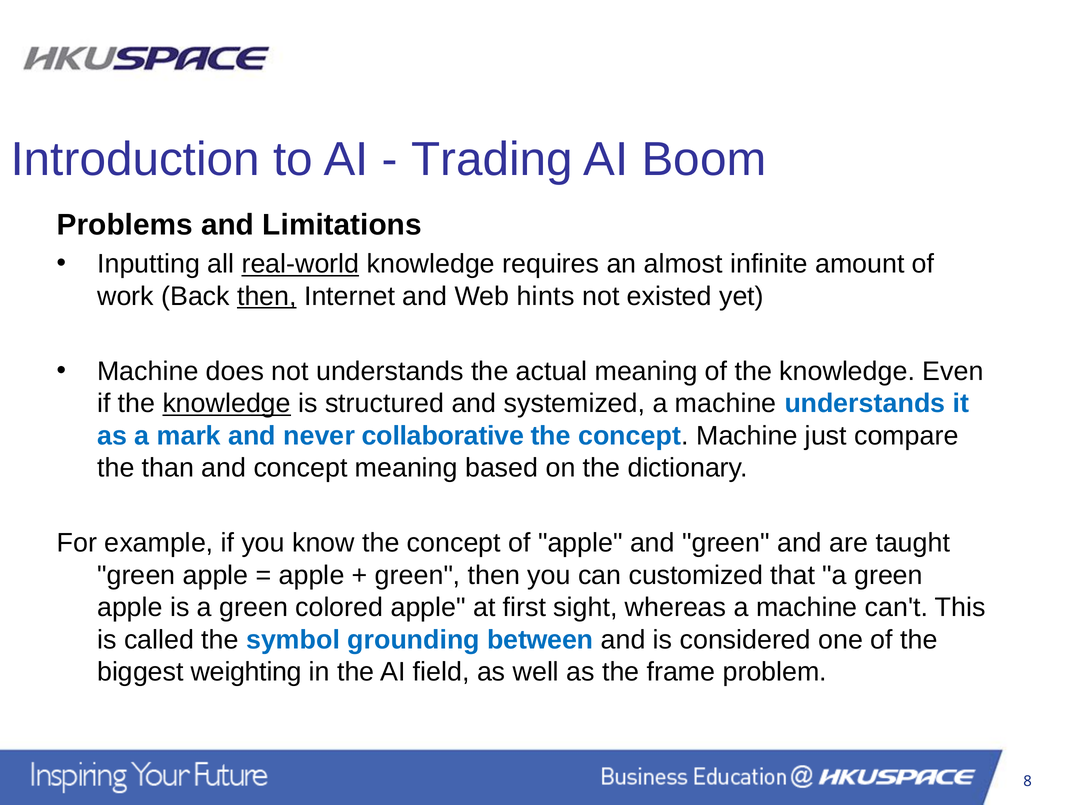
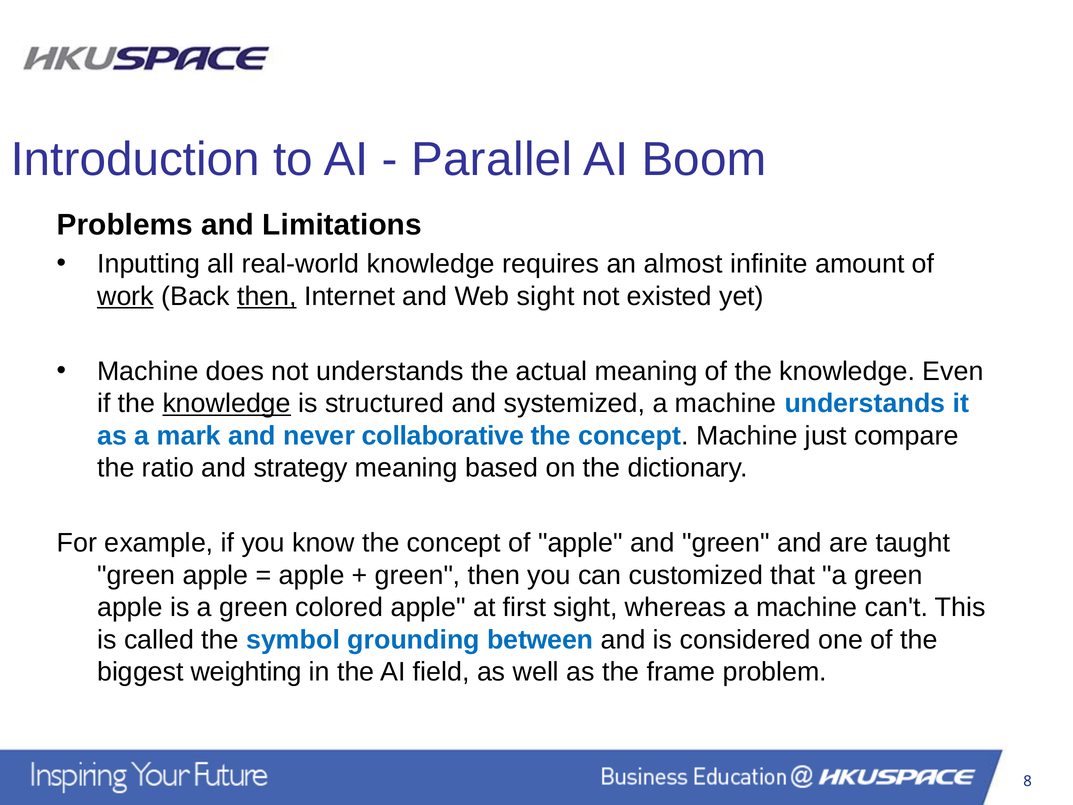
Trading: Trading -> Parallel (492, 159)
real-world underline: present -> none (300, 264)
work underline: none -> present (126, 296)
Web hints: hints -> sight (546, 296)
than: than -> ratio (168, 468)
and concept: concept -> strategy (301, 468)
